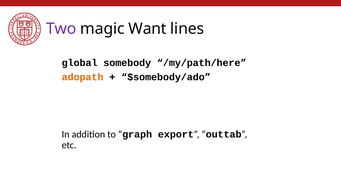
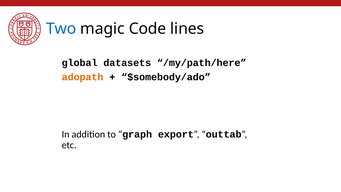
Two colour: purple -> blue (61, 29)
Want: Want -> Code (148, 29)
somebody: somebody -> datasets (127, 63)
